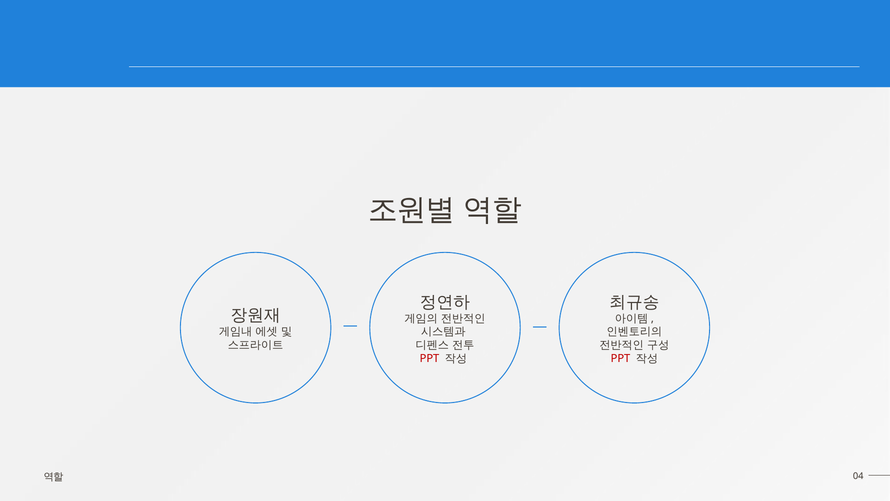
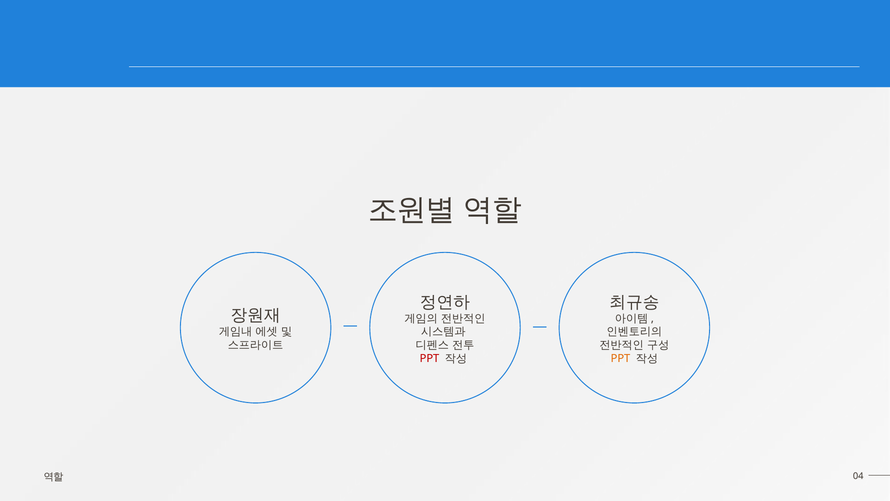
PPT colour: red -> orange (620, 358)
